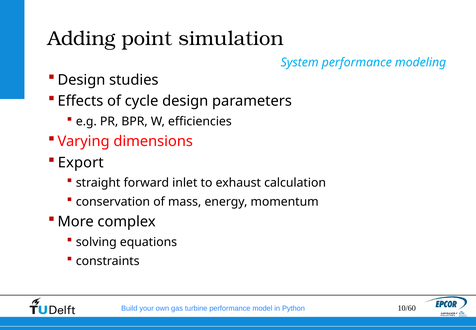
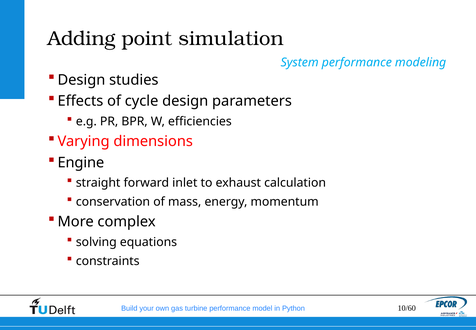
Export: Export -> Engine (81, 162)
